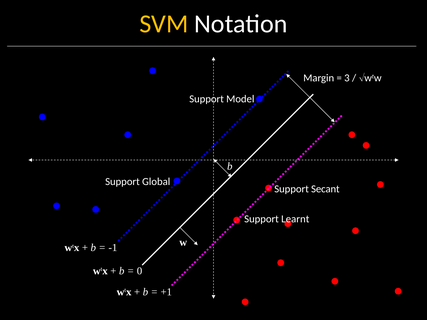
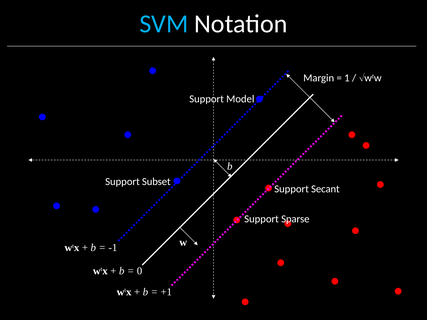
SVM colour: yellow -> light blue (164, 24)
3: 3 -> 1 (347, 78)
Global: Global -> Subset (156, 182)
Learnt: Learnt -> Sparse (295, 219)
